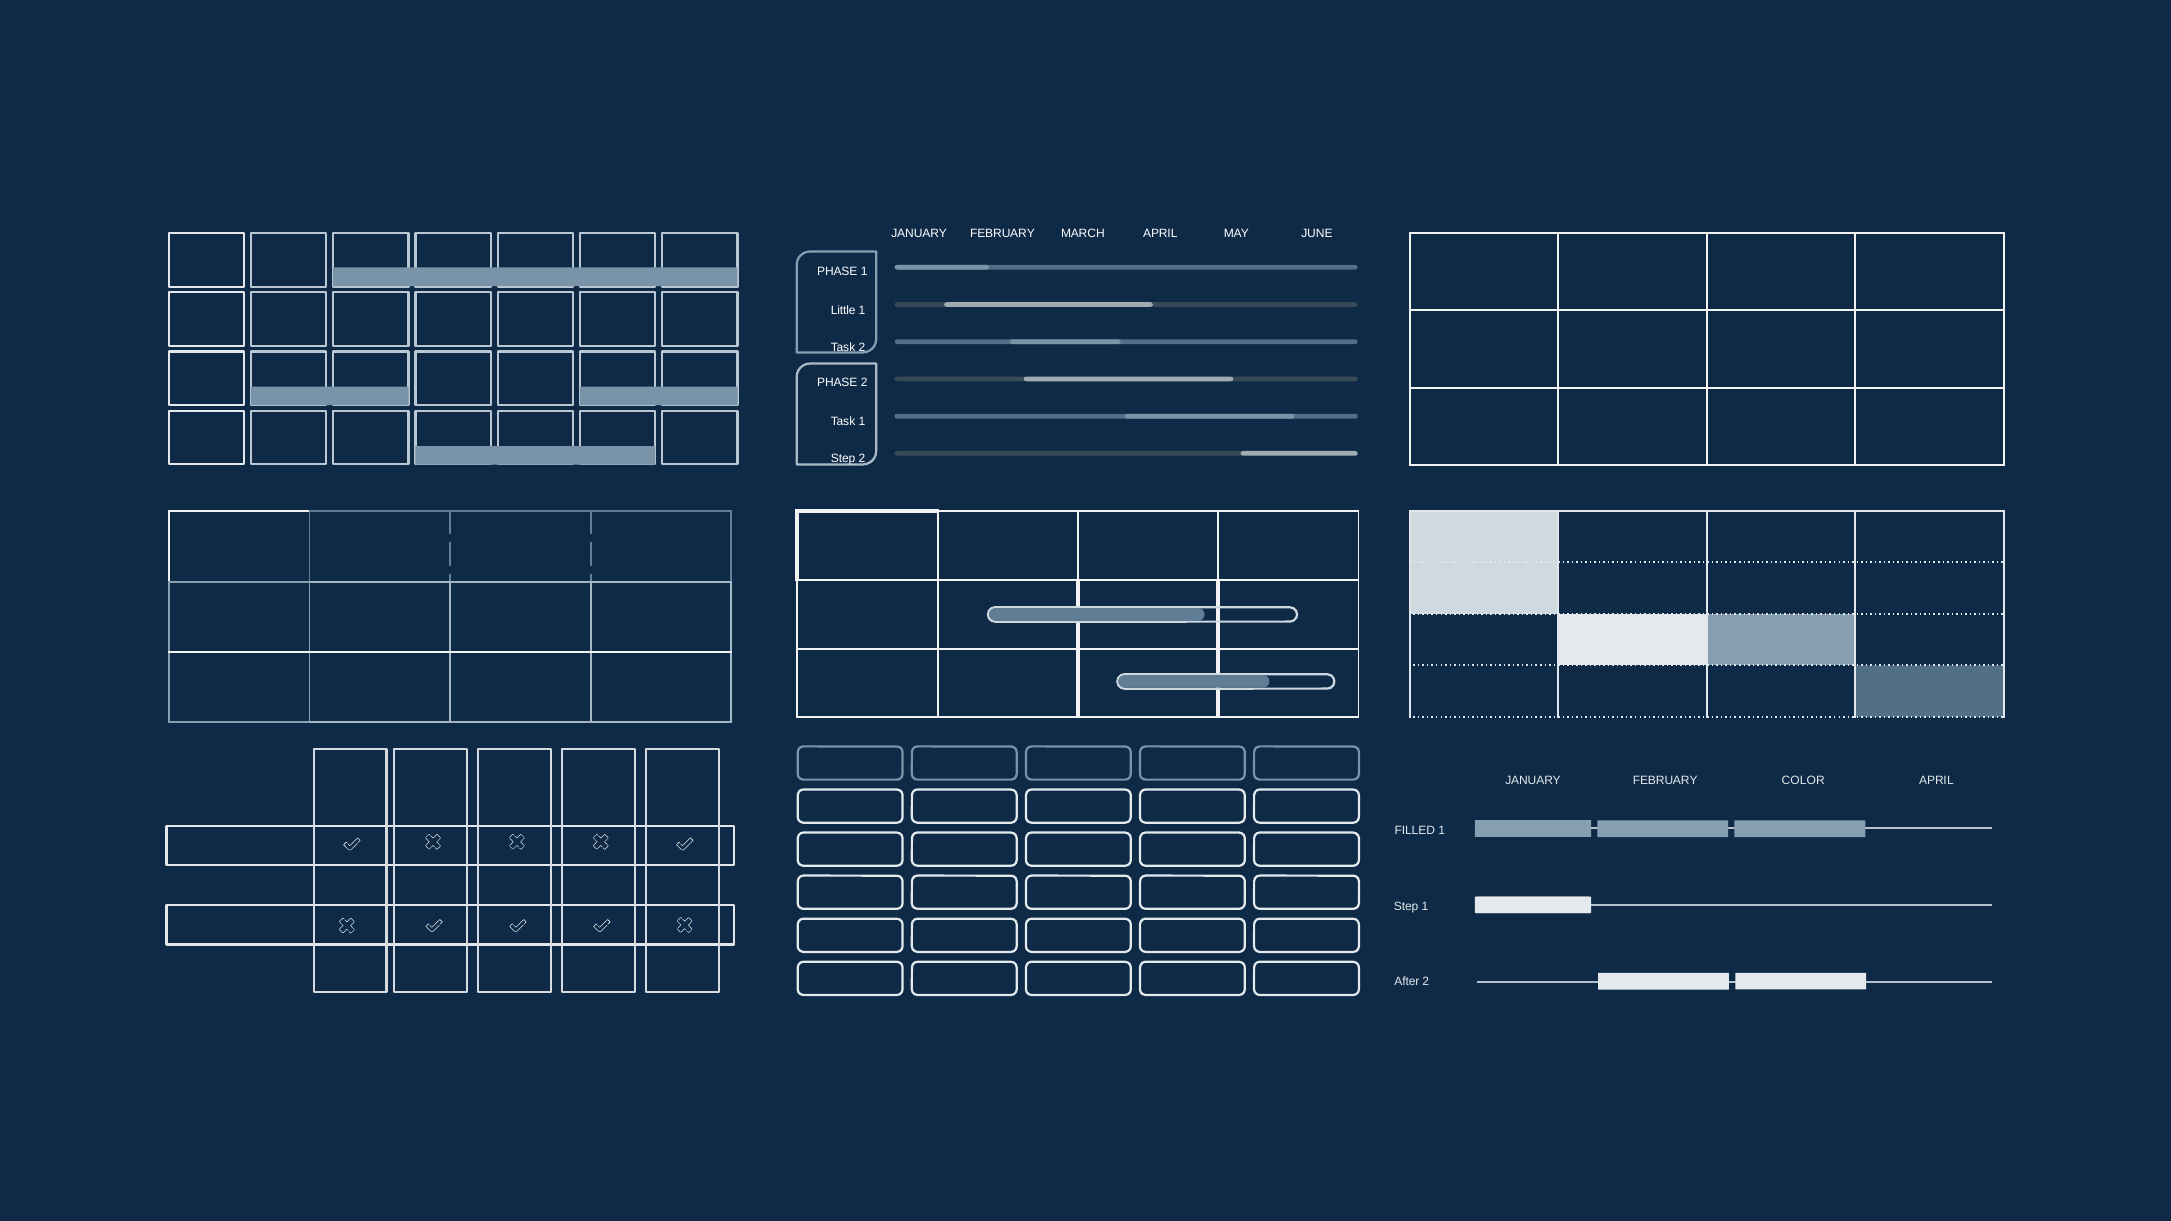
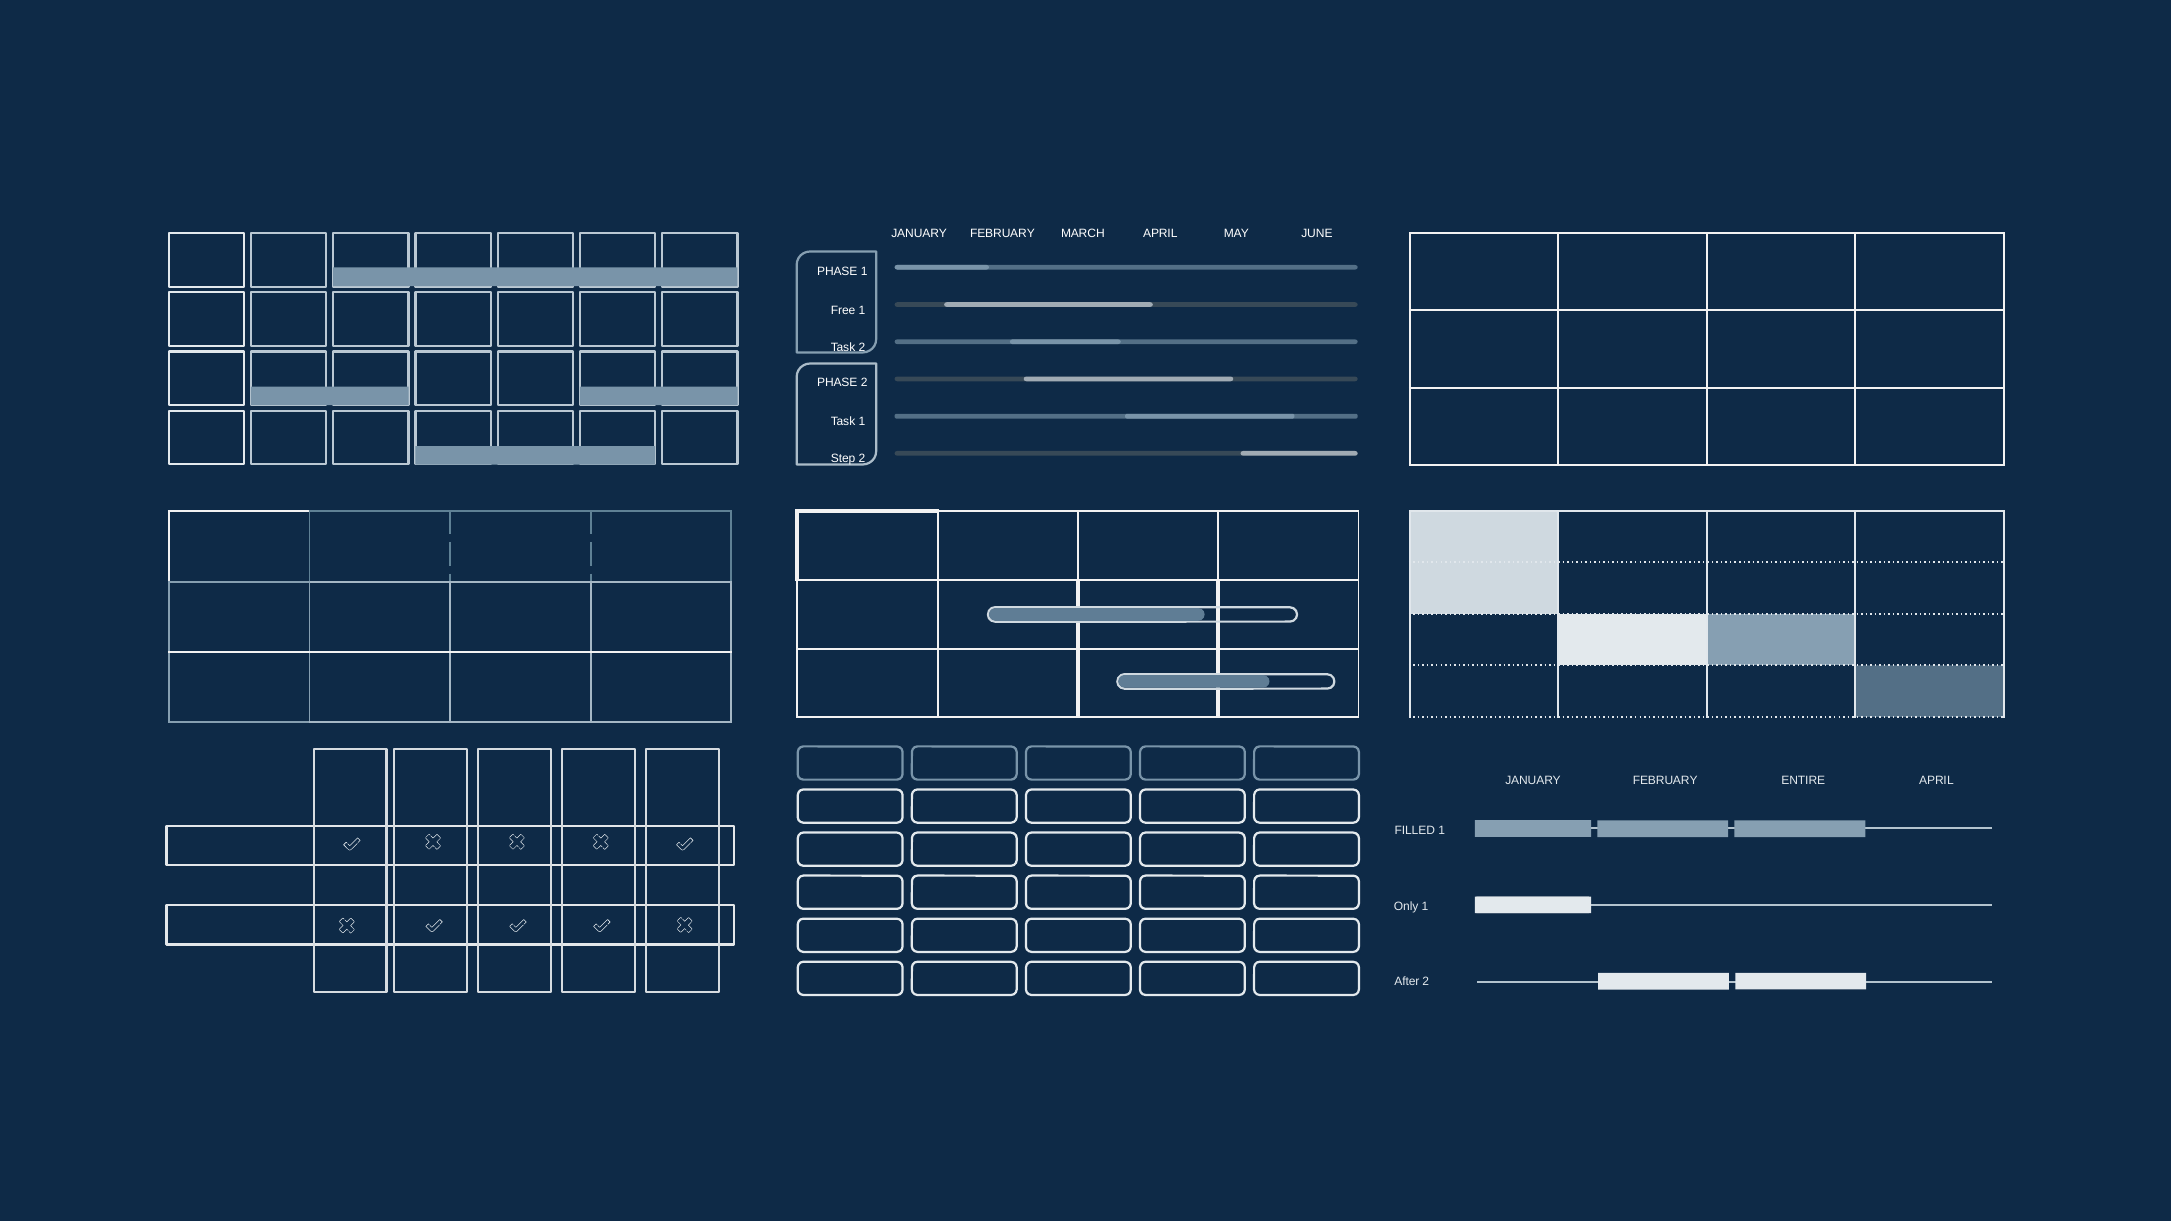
Little: Little -> Free (843, 310)
COLOR: COLOR -> ENTIRE (1803, 781)
Step: Step -> Only (1406, 907)
